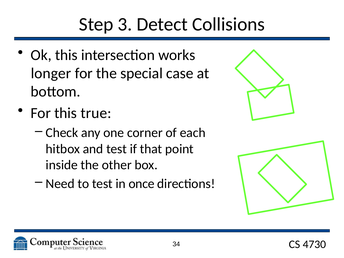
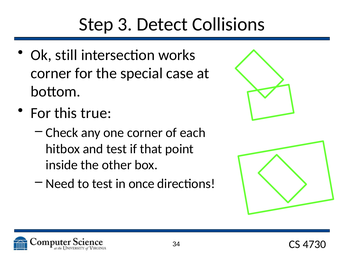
Ok this: this -> still (66, 55)
longer: longer -> corner (51, 73)
